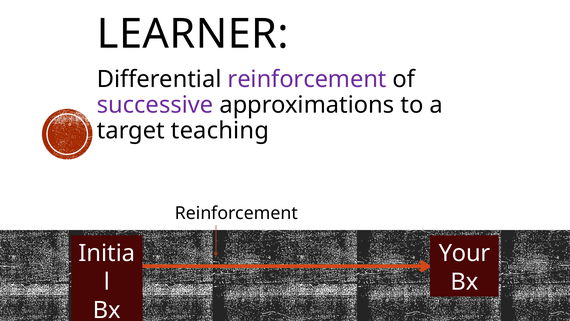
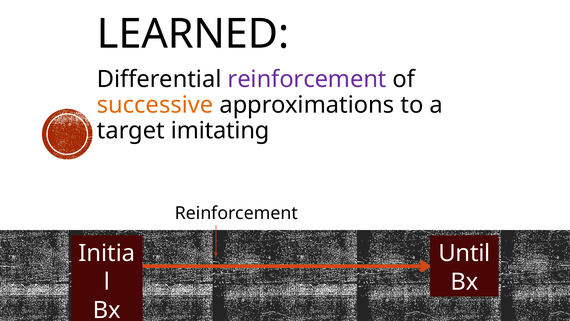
LEARNER: LEARNER -> LEARNED (193, 34)
successive colour: purple -> orange (155, 105)
teaching: teaching -> imitating (220, 130)
Your: Your -> Until (464, 253)
